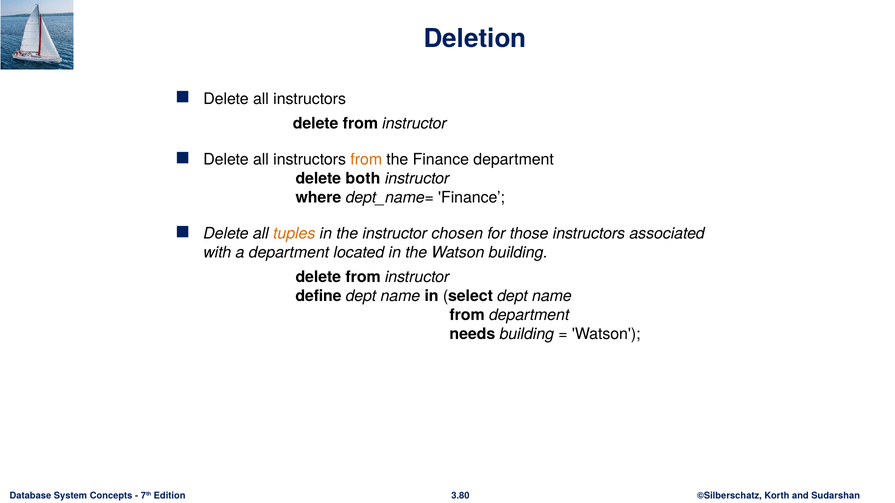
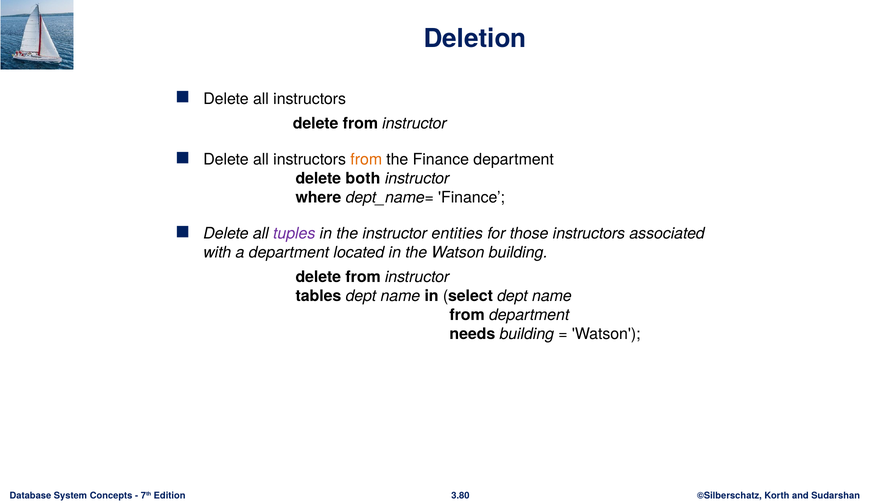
tuples colour: orange -> purple (294, 234)
chosen: chosen -> entities (457, 234)
define: define -> tables (318, 296)
